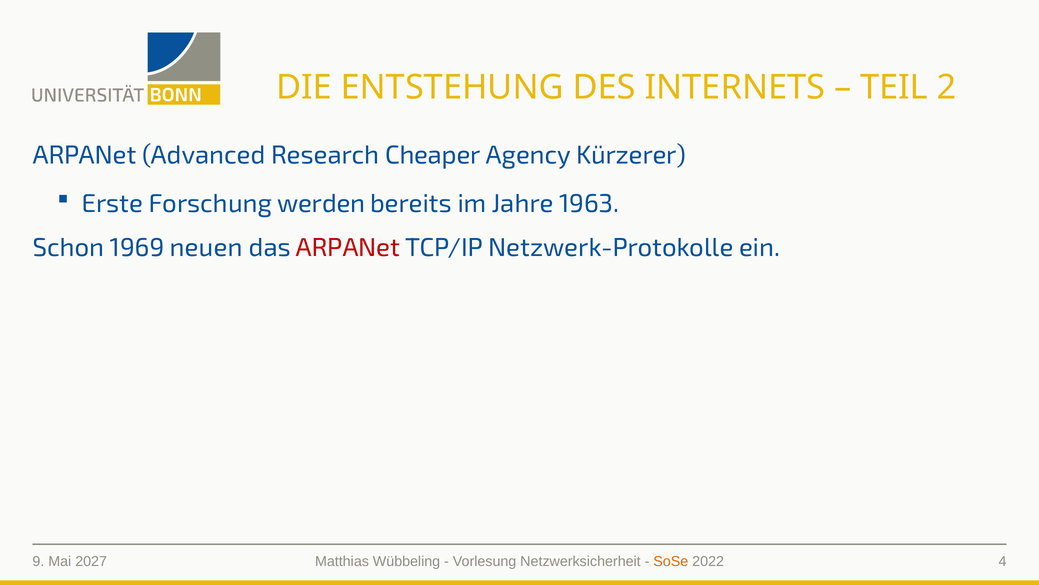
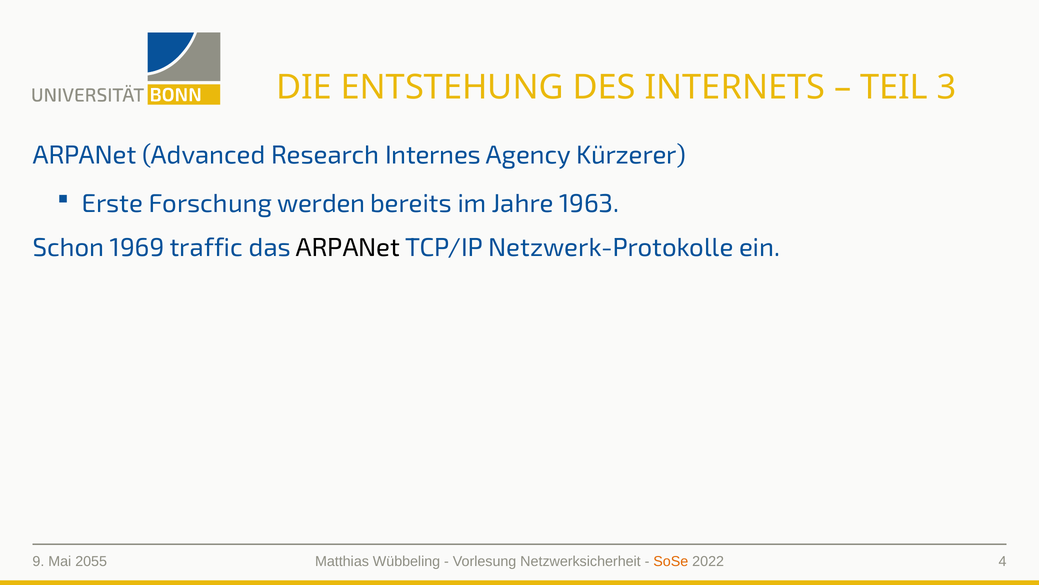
2: 2 -> 3 (947, 87)
Cheaper: Cheaper -> Internes (433, 155)
neuen: neuen -> traffic (206, 247)
ARPANet colour: red -> black (348, 247)
2027: 2027 -> 2055 (91, 561)
